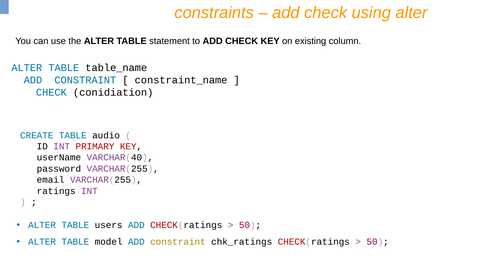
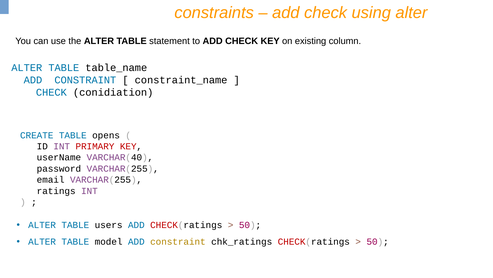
audio: audio -> opens (106, 135)
